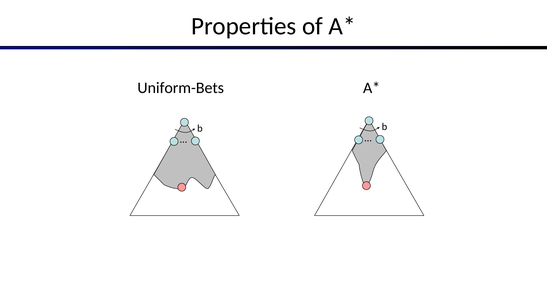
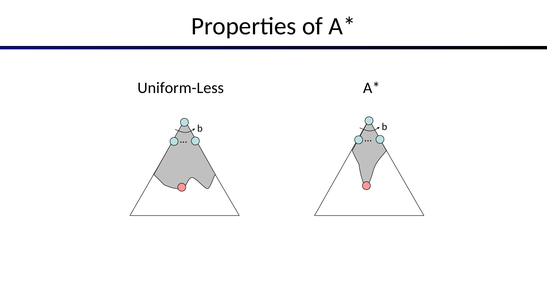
Uniform-Bets: Uniform-Bets -> Uniform-Less (181, 88)
